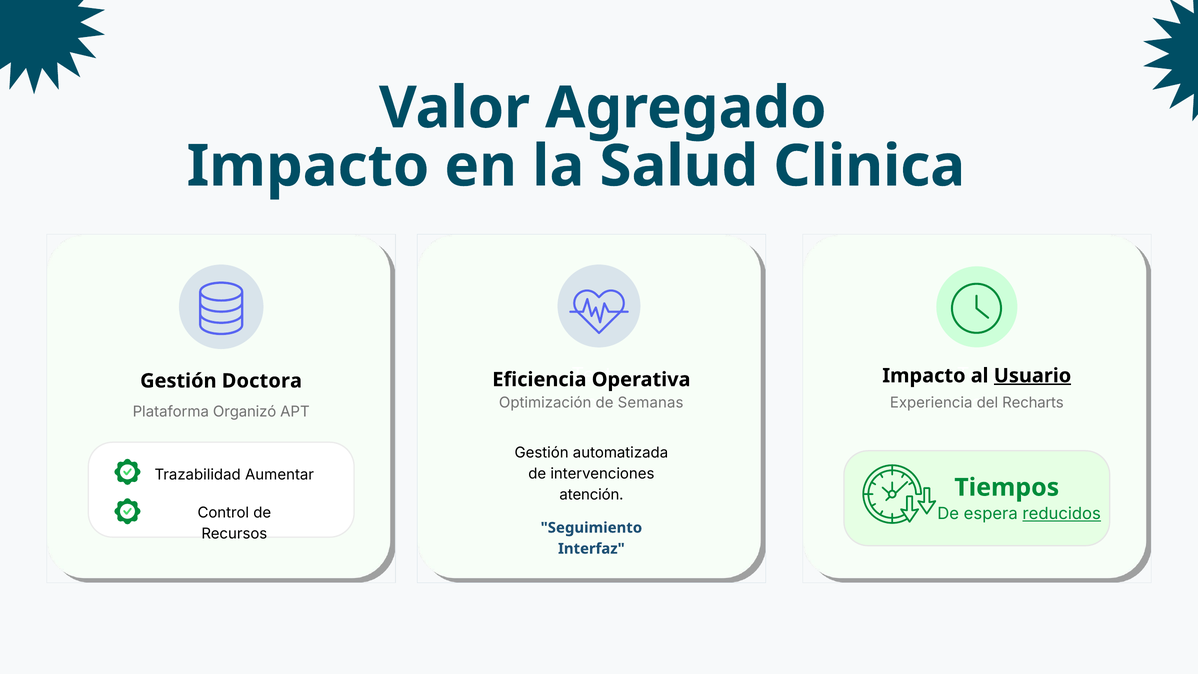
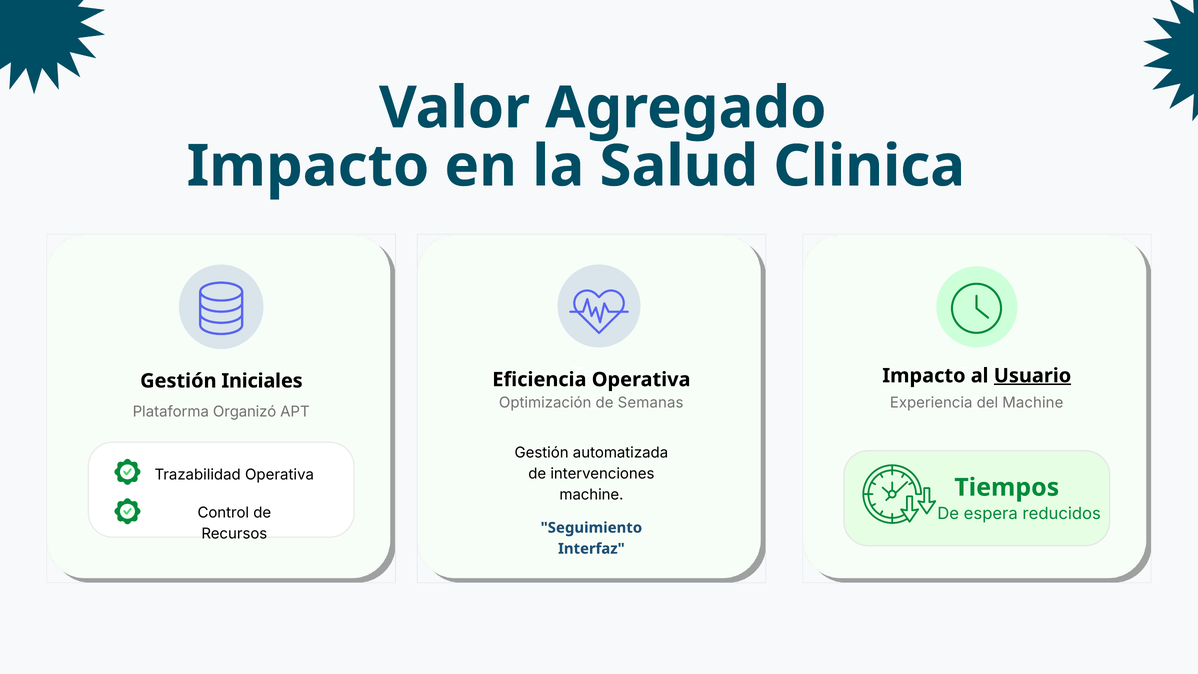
Doctora: Doctora -> Iniciales (262, 381)
Recharts: Recharts -> Machine (1033, 403)
Trazabilidad Aumentar: Aumentar -> Operativa (280, 475)
atención: atención -> machine (591, 495)
reducidos underline: present -> none (1062, 514)
